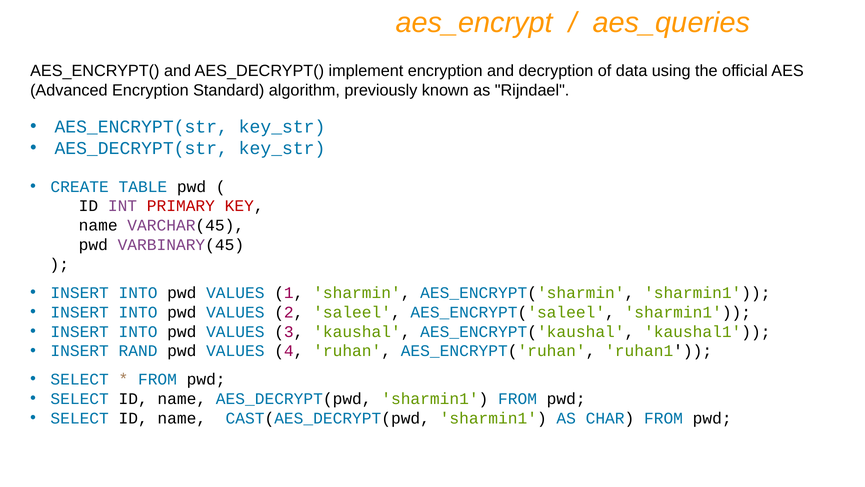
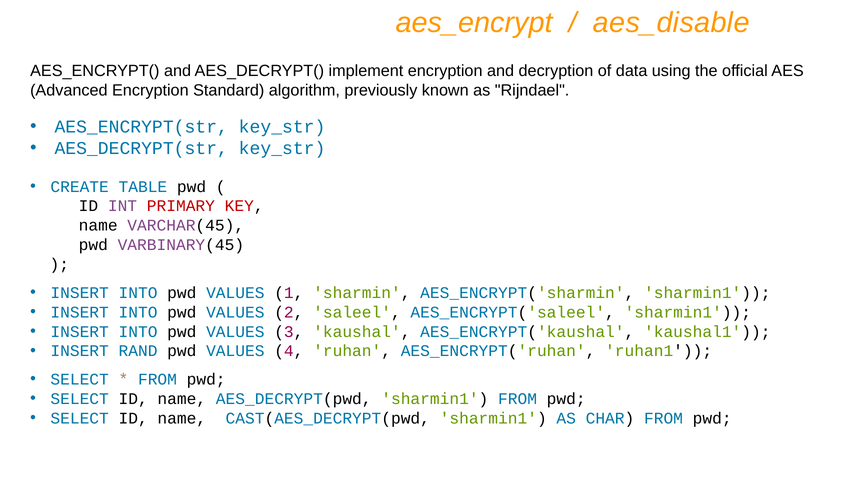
aes_queries: aes_queries -> aes_disable (671, 23)
